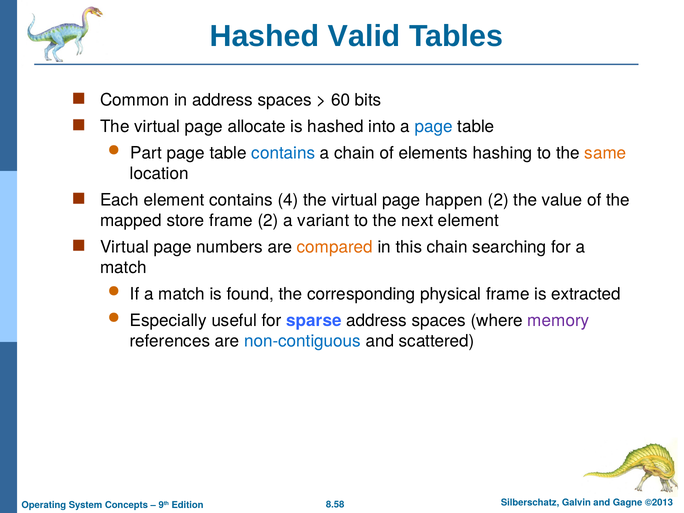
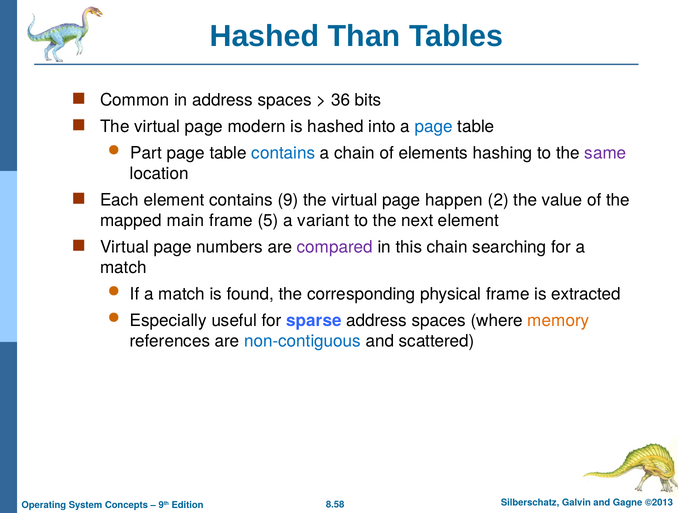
Valid: Valid -> Than (364, 36)
60: 60 -> 36 (341, 100)
allocate: allocate -> modern (257, 127)
same colour: orange -> purple (605, 153)
4: 4 -> 9 (288, 200)
store: store -> main (185, 221)
frame 2: 2 -> 5 (268, 221)
compared colour: orange -> purple (335, 247)
memory colour: purple -> orange (558, 321)
